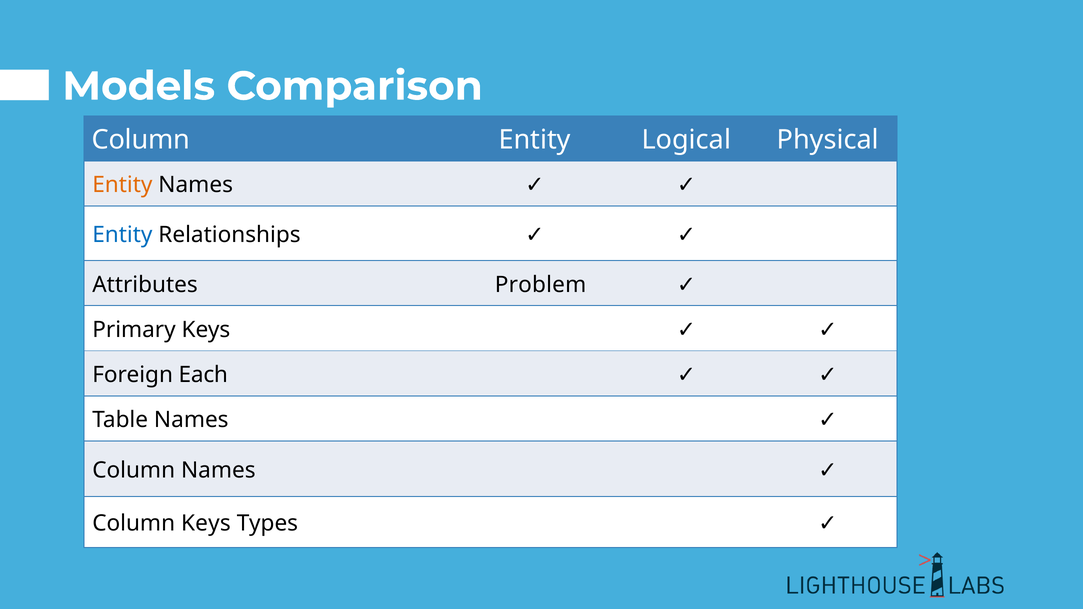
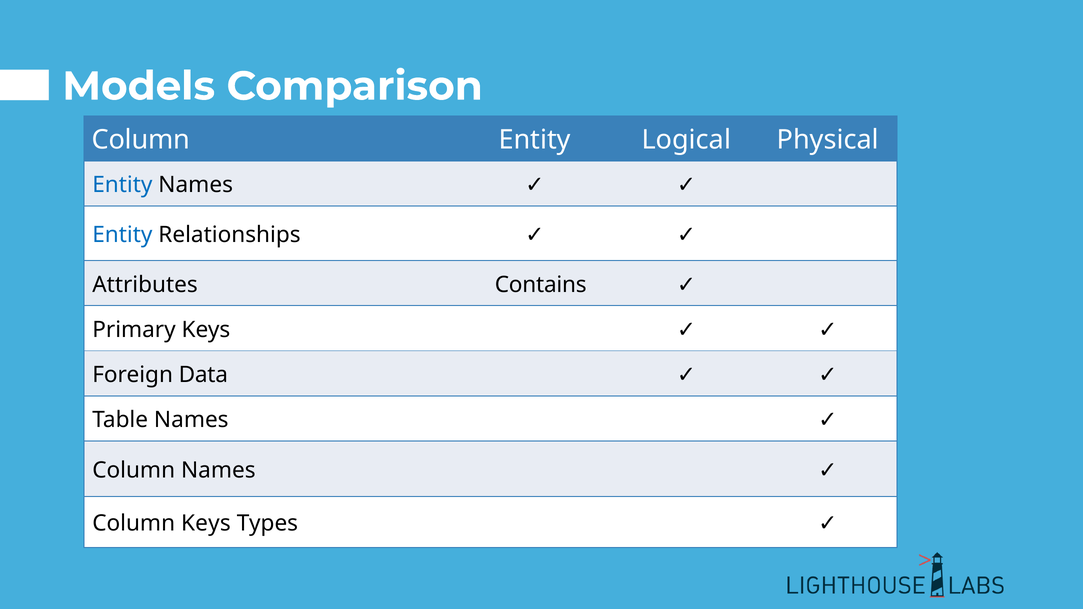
Entity colour: orange -> blue (122, 185)
Problem: Problem -> Contains (541, 285)
Each: Each -> Data (203, 375)
